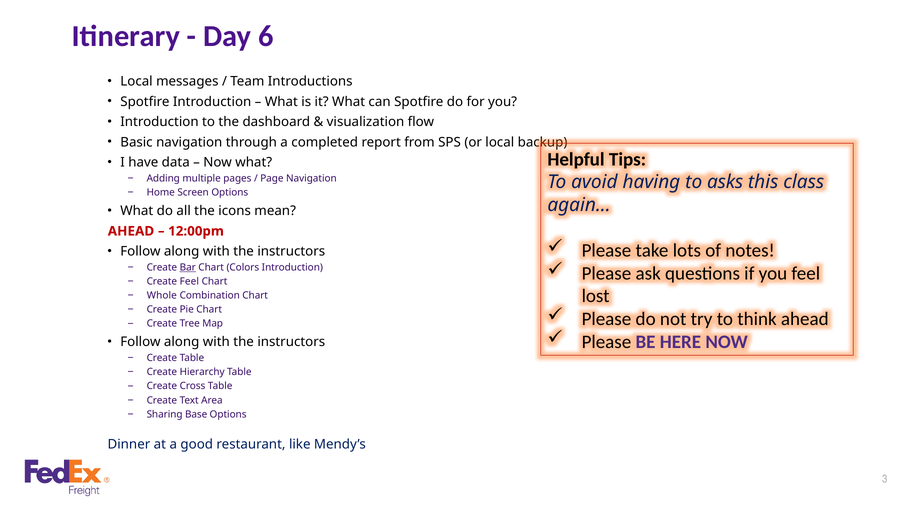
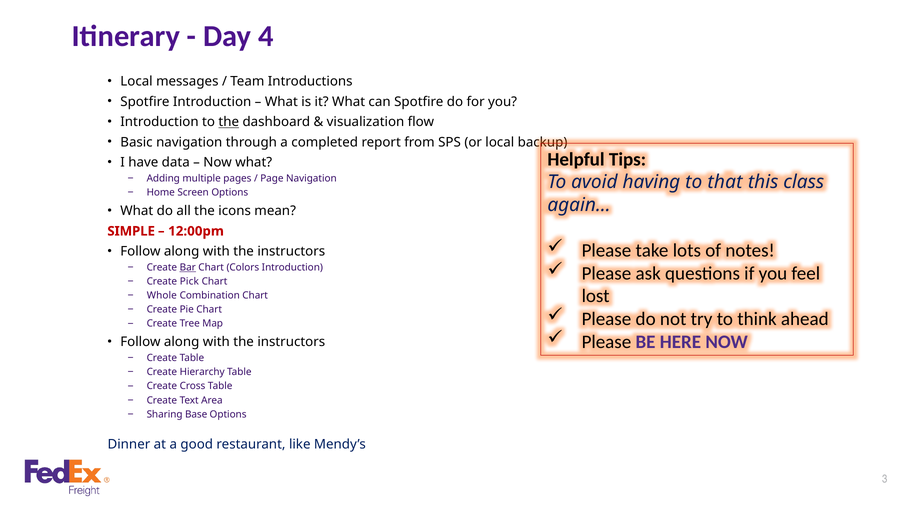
6: 6 -> 4 (266, 36)
the underline: none -> present (229, 122)
asks: asks -> that (725, 182)
AHEAD: AHEAD -> SIMPLE (131, 231)
Create Feel: Feel -> Pick (189, 282)
